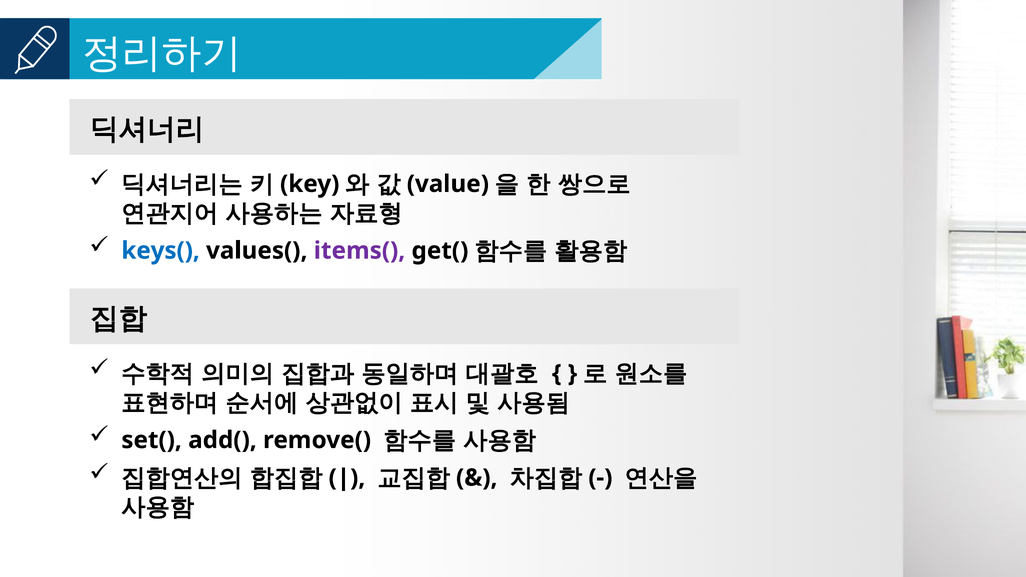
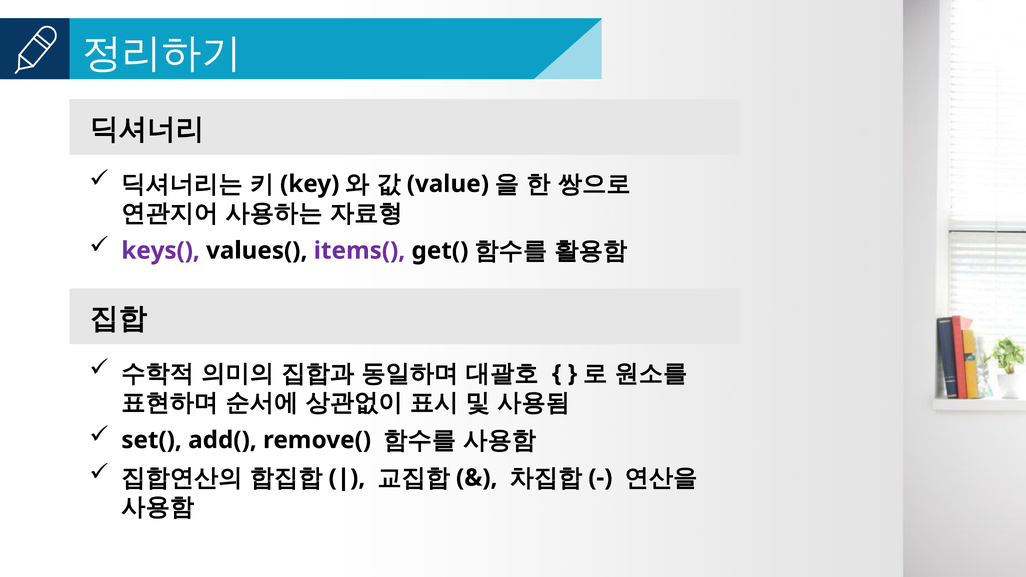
keys( colour: blue -> purple (161, 251)
